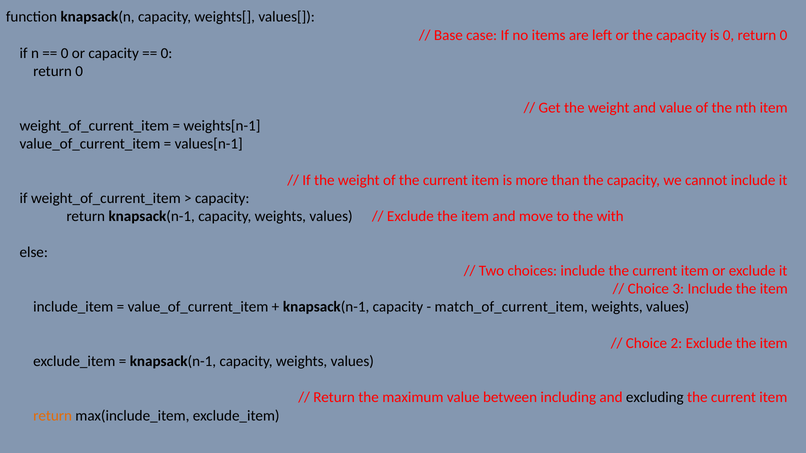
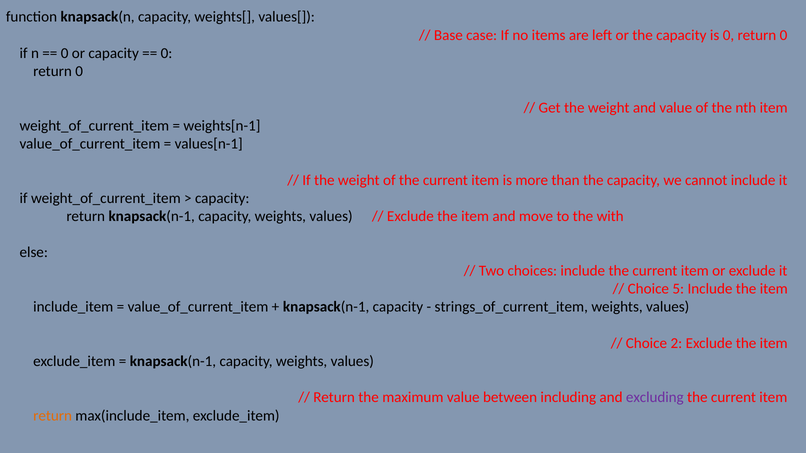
3: 3 -> 5 (678, 289)
match_of_current_item: match_of_current_item -> strings_of_current_item (511, 307)
excluding colour: black -> purple (655, 398)
